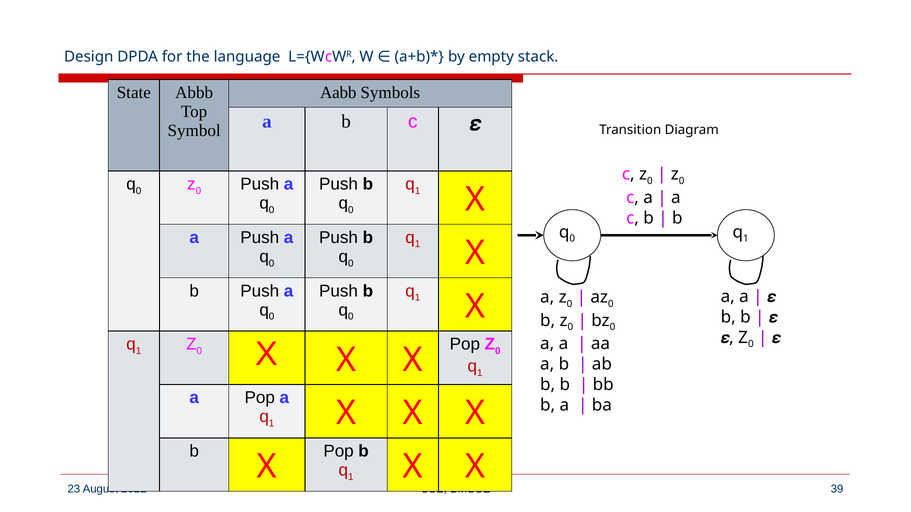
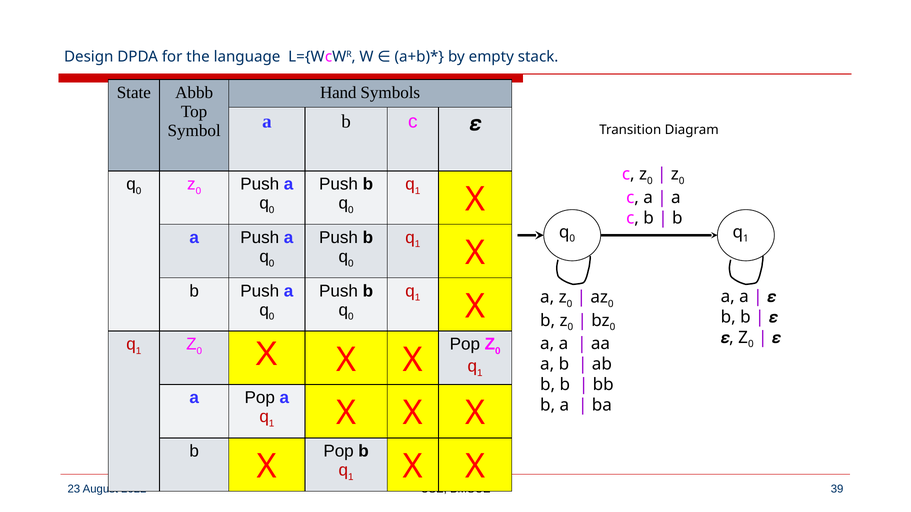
Aabb: Aabb -> Hand (338, 93)
